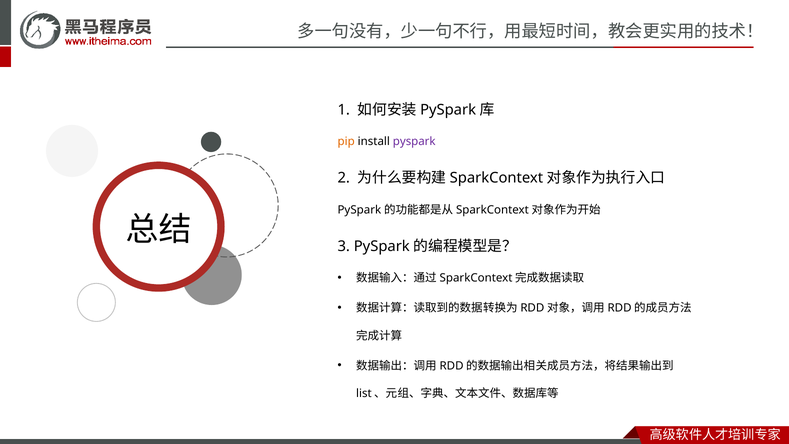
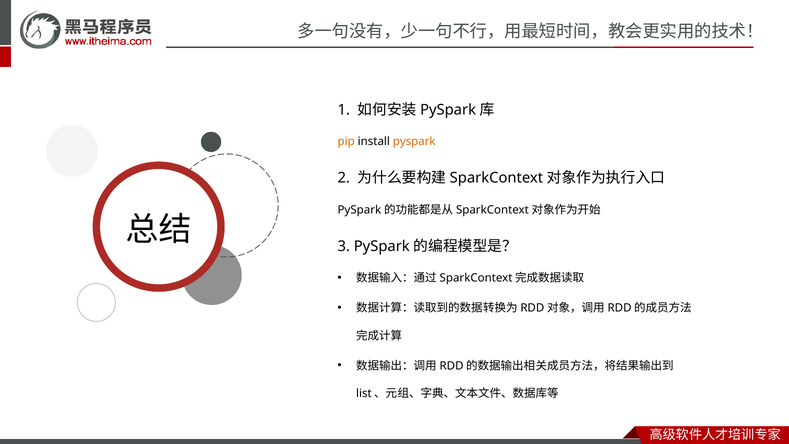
pyspark colour: purple -> orange (414, 141)
